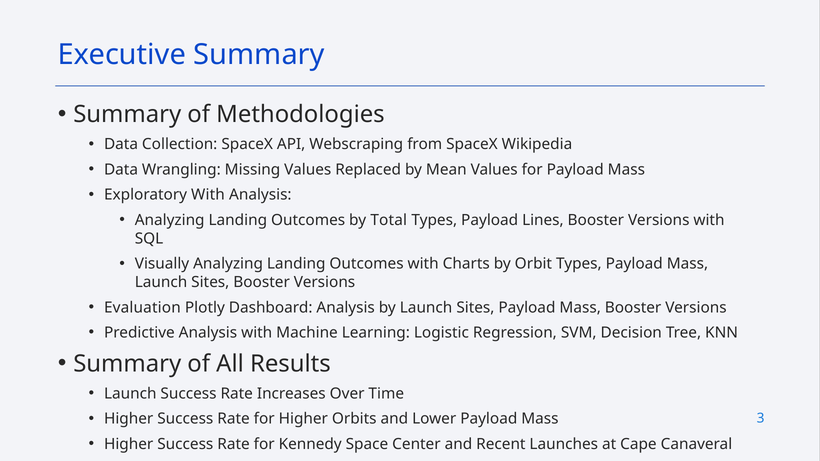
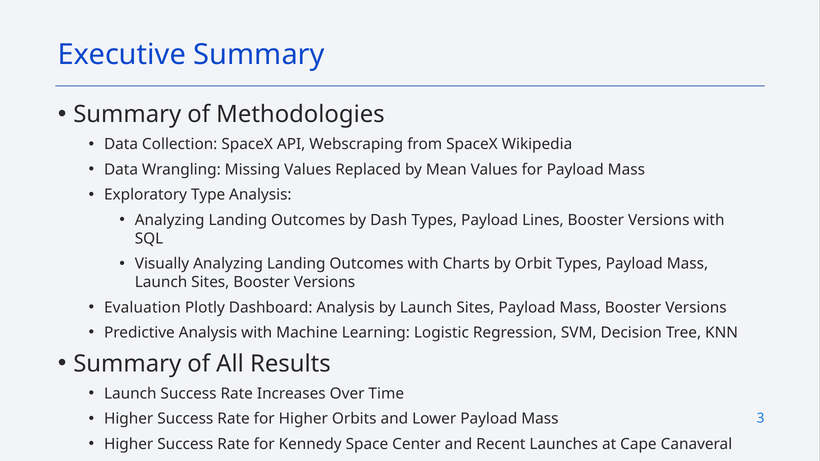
Exploratory With: With -> Type (208, 195)
Total: Total -> Dash (389, 220)
